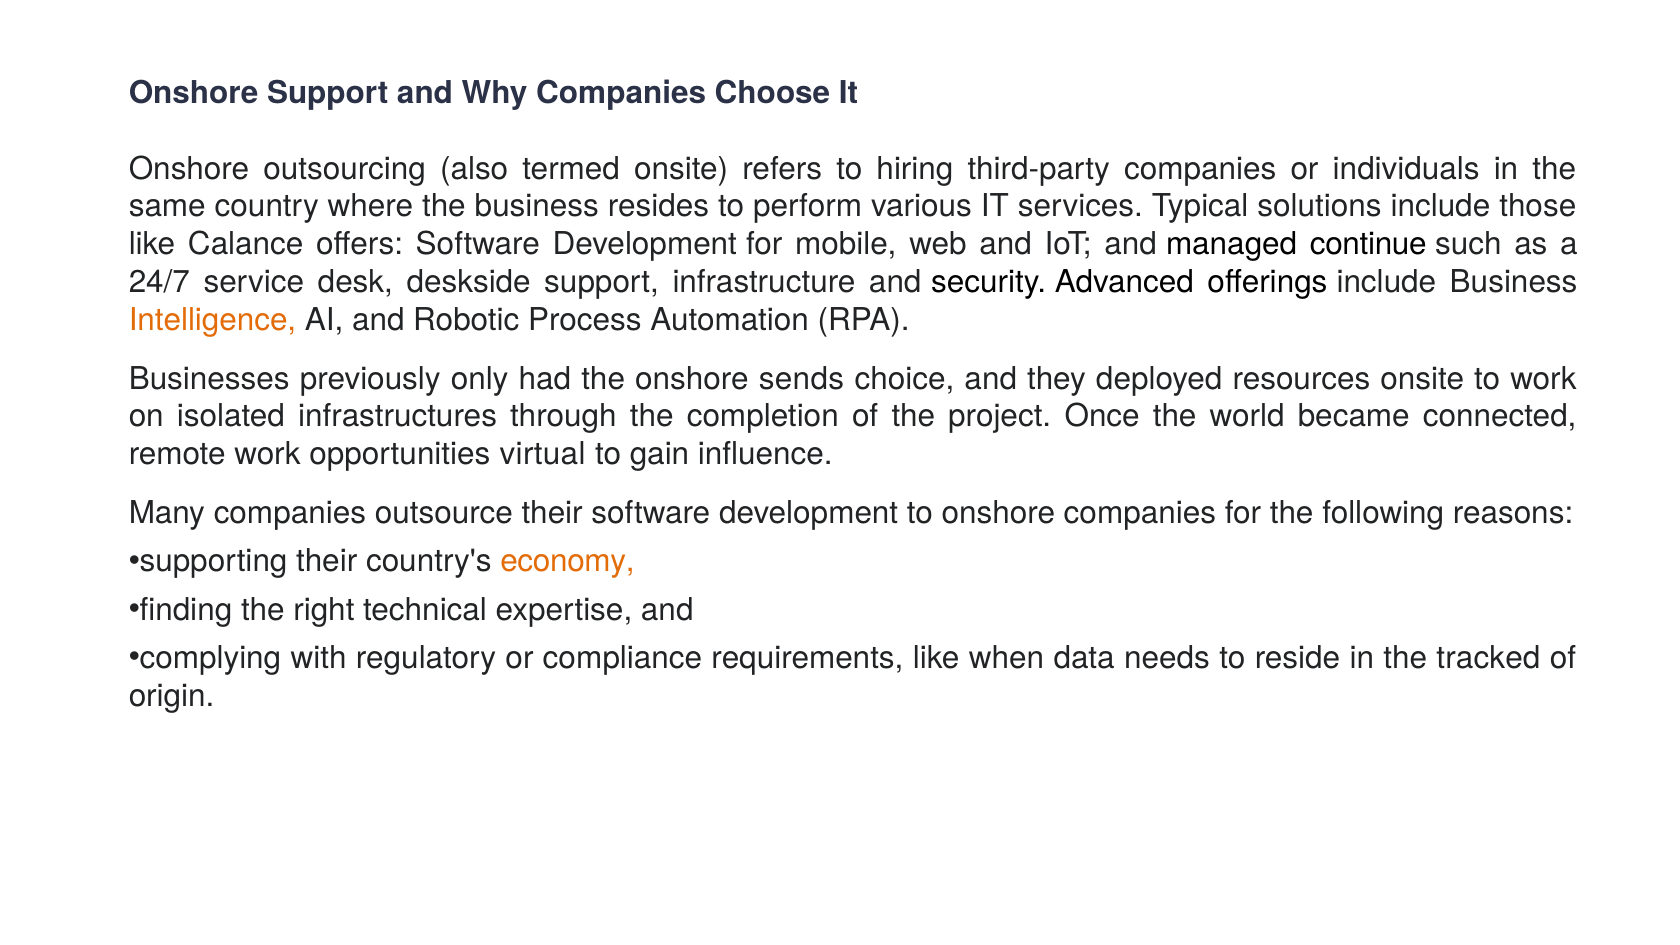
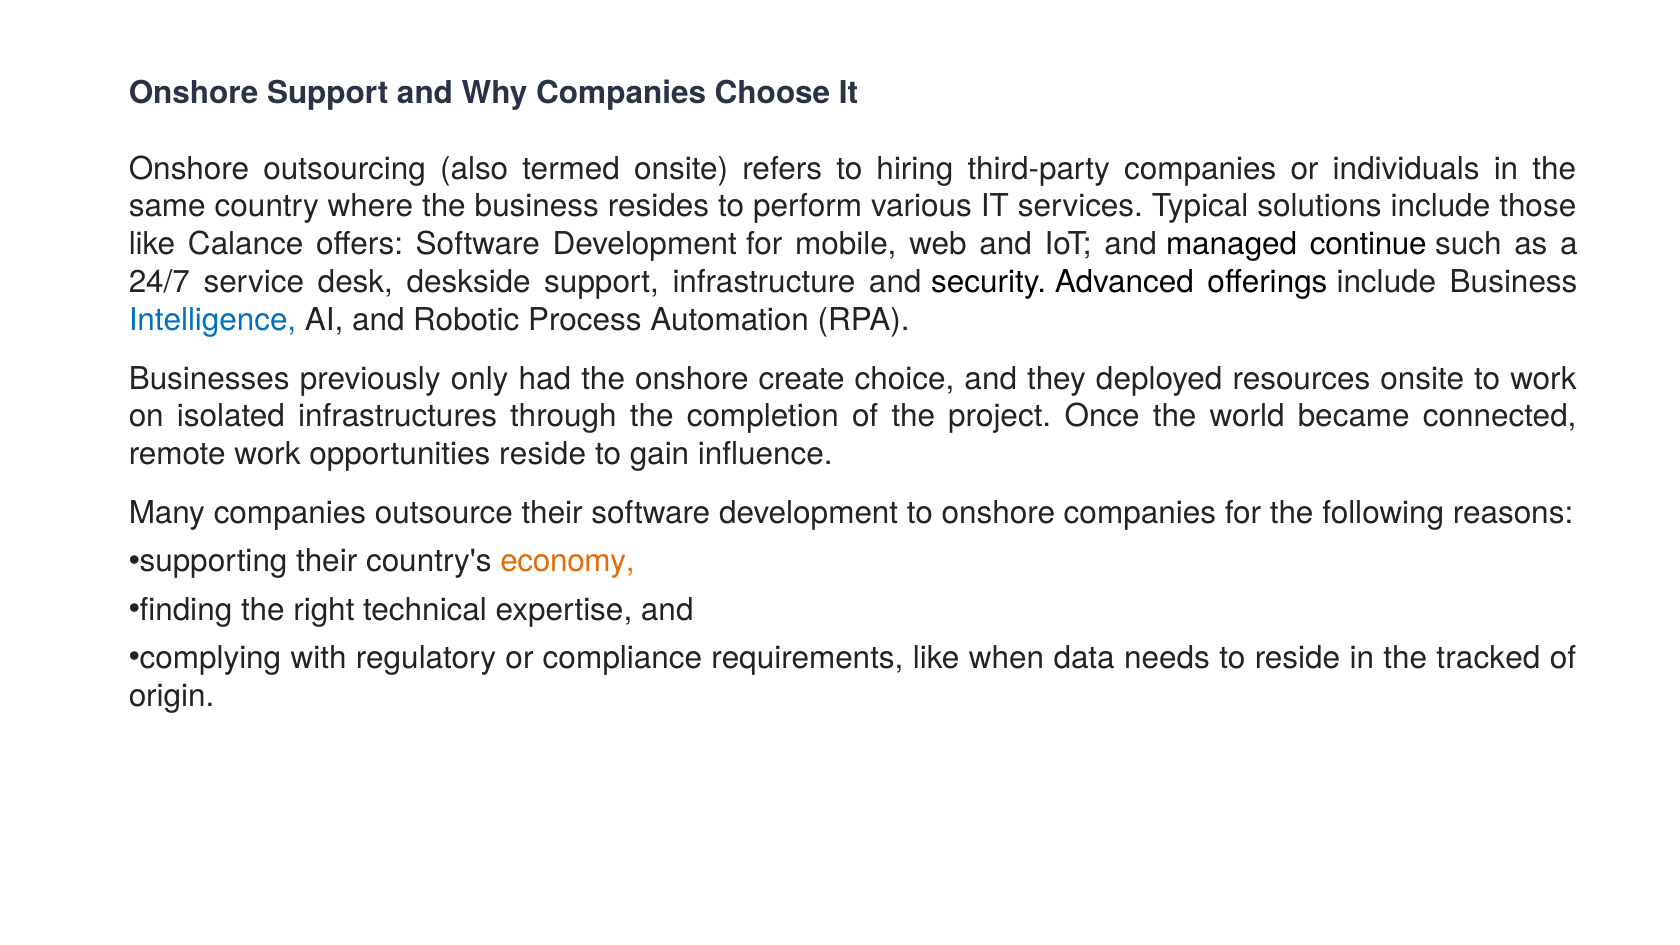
Intelligence colour: orange -> blue (212, 320)
sends: sends -> create (802, 379)
opportunities virtual: virtual -> reside (543, 454)
